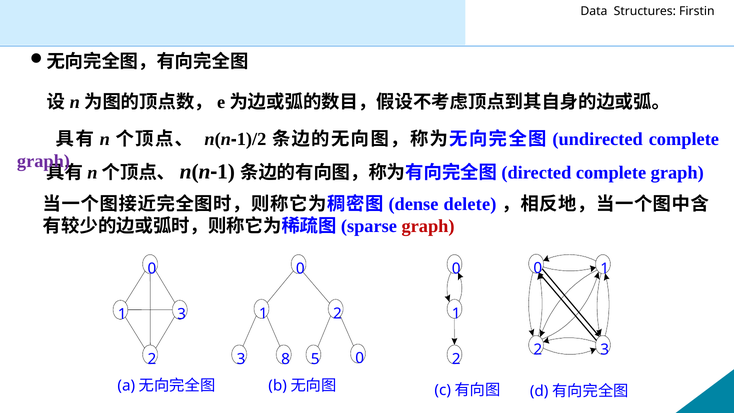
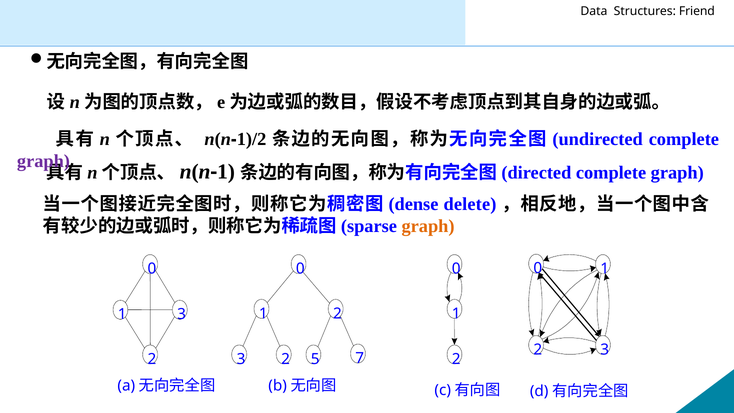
Firstin: Firstin -> Friend (697, 11)
graph colour: red -> orange (428, 226)
8: 8 -> 2 (286, 359)
5 0: 0 -> 7 (360, 358)
